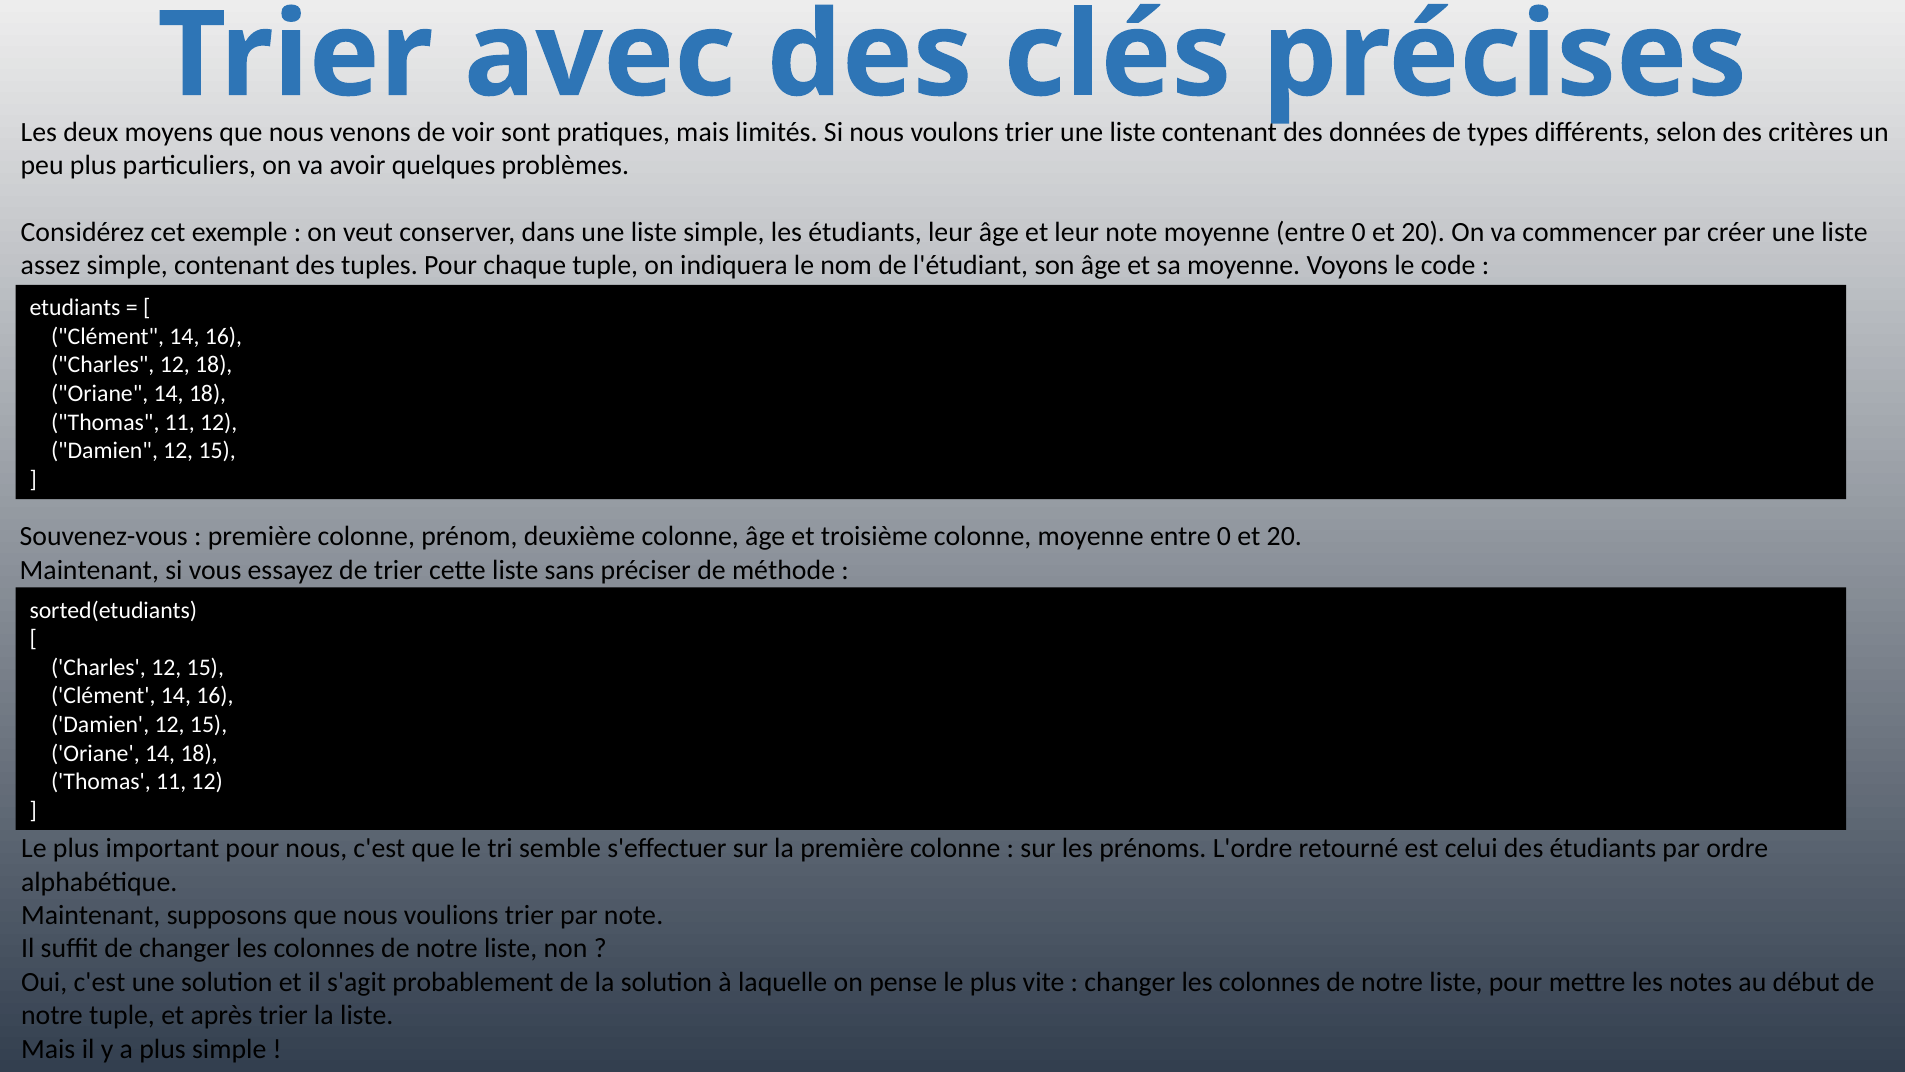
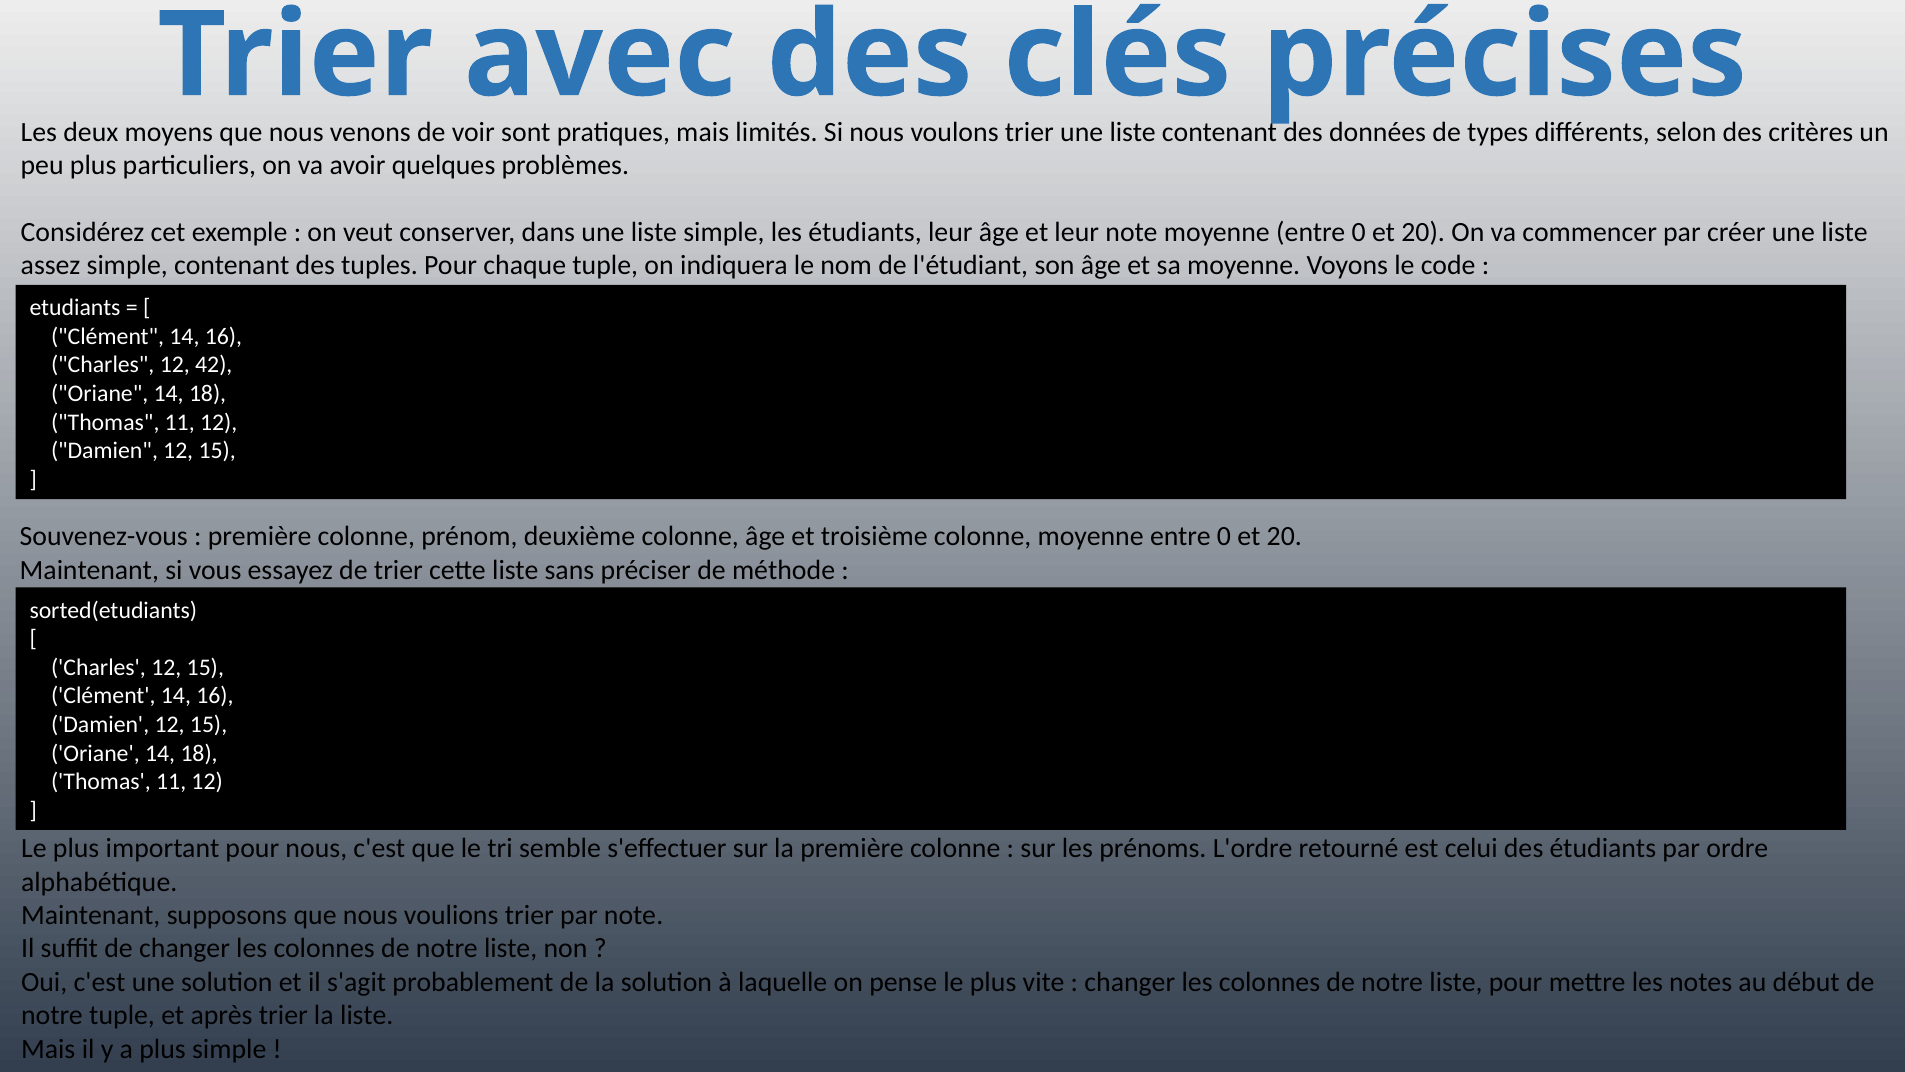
12 18: 18 -> 42 (214, 365)
